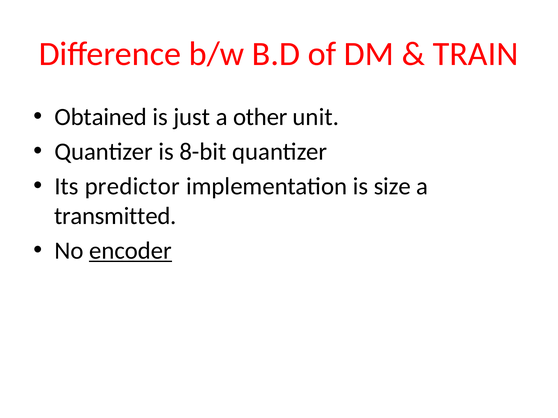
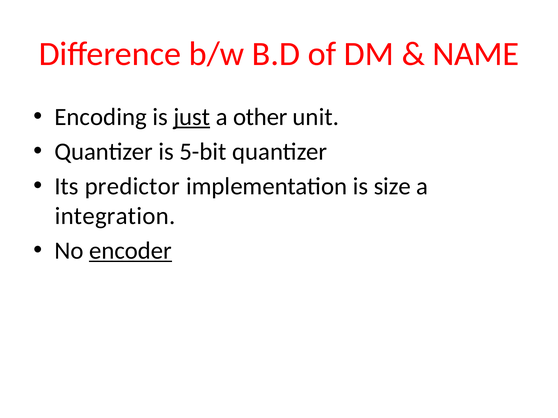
TRAIN: TRAIN -> NAME (476, 54)
Obtained: Obtained -> Encoding (101, 117)
just underline: none -> present (192, 117)
8-bit: 8-bit -> 5-bit (203, 152)
transmitted: transmitted -> integration (115, 216)
